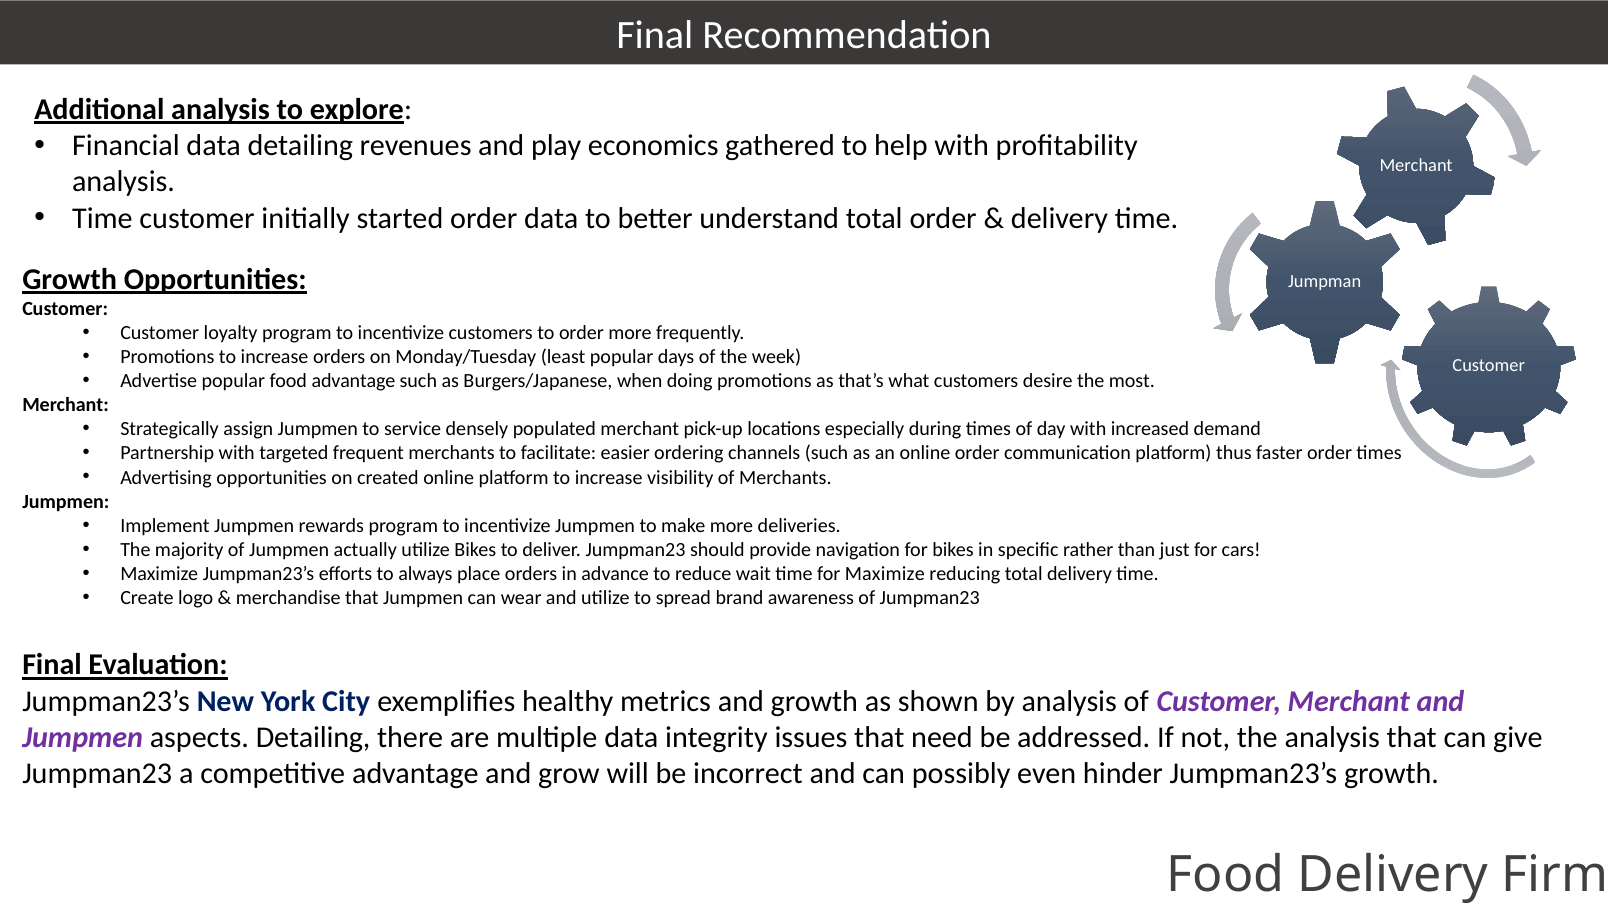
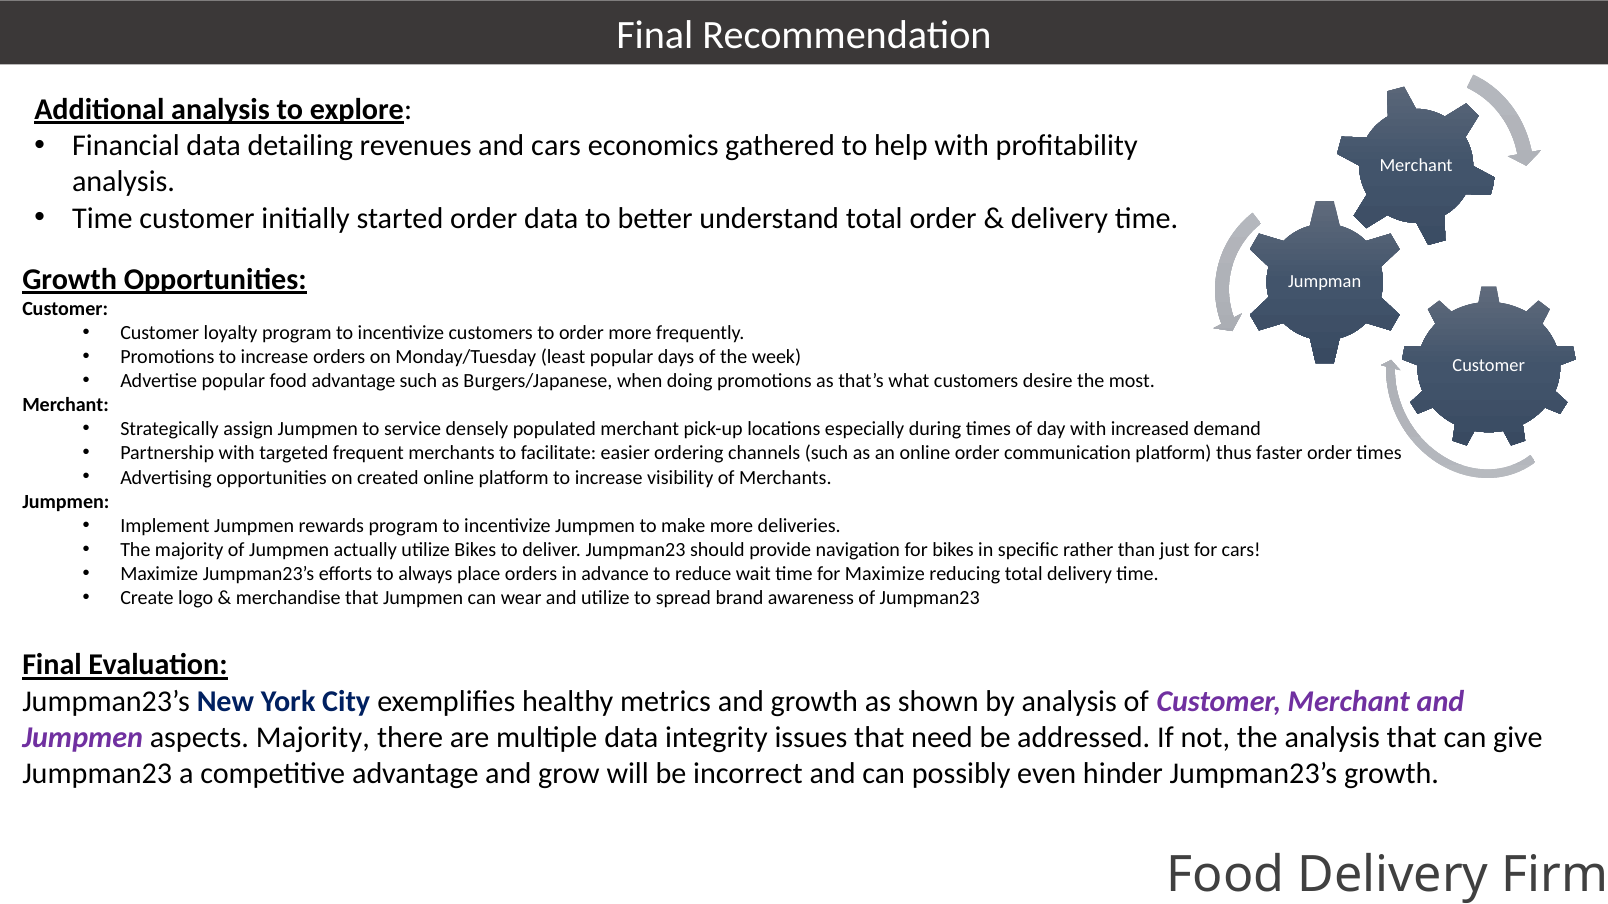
and play: play -> cars (556, 146)
aspects Detailing: Detailing -> Majority (313, 738)
